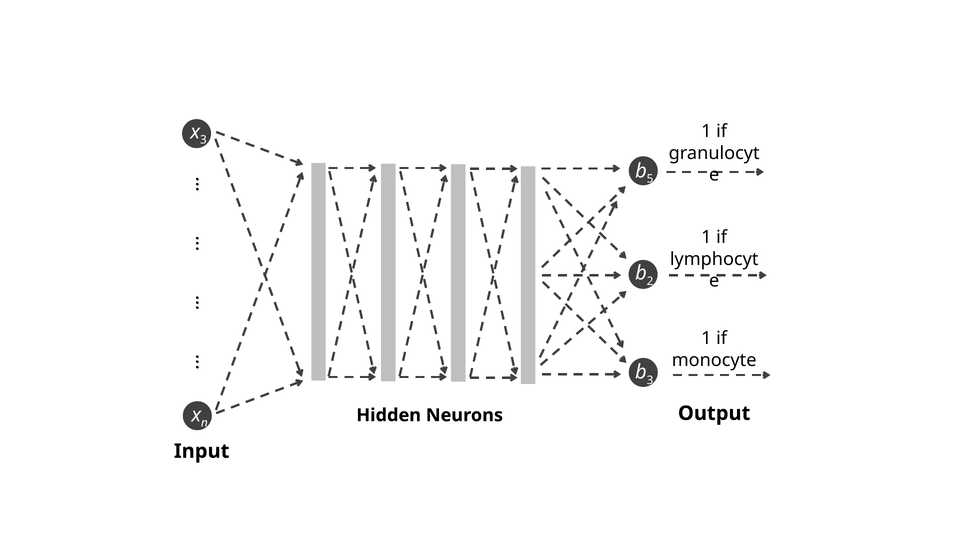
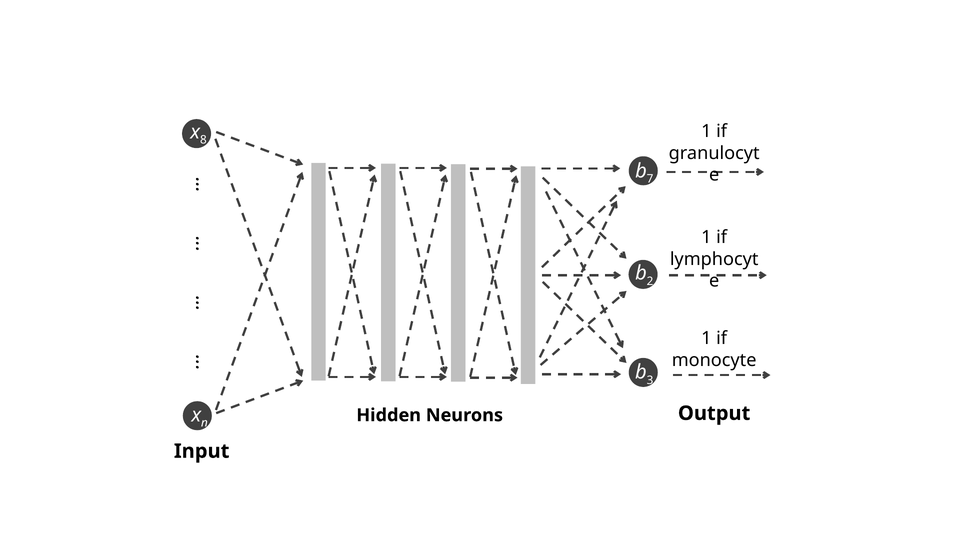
3: 3 -> 8 (203, 140)
5: 5 -> 7 (650, 179)
